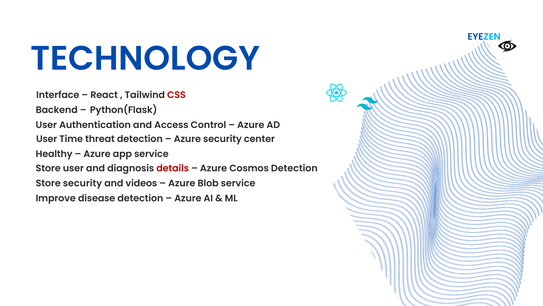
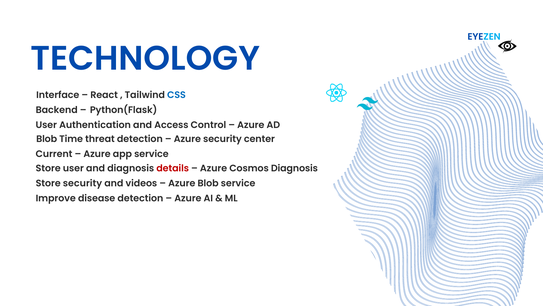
CSS colour: red -> blue (176, 95)
User: User -> Blob (47, 139)
Healthy: Healthy -> Current (54, 154)
Cosmos Detection: Detection -> Diagnosis (294, 168)
